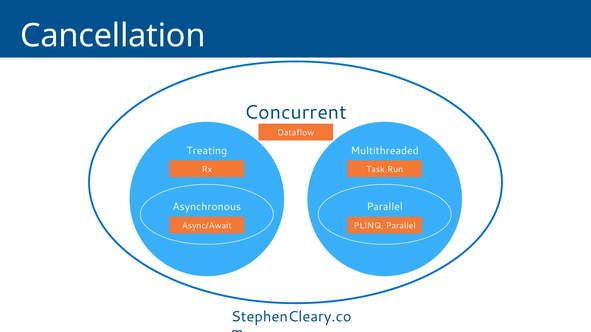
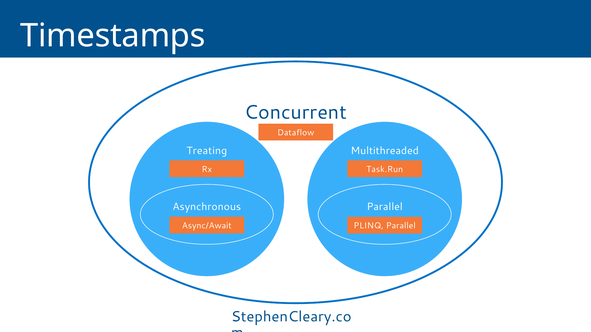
Cancellation: Cancellation -> Timestamps (113, 36)
